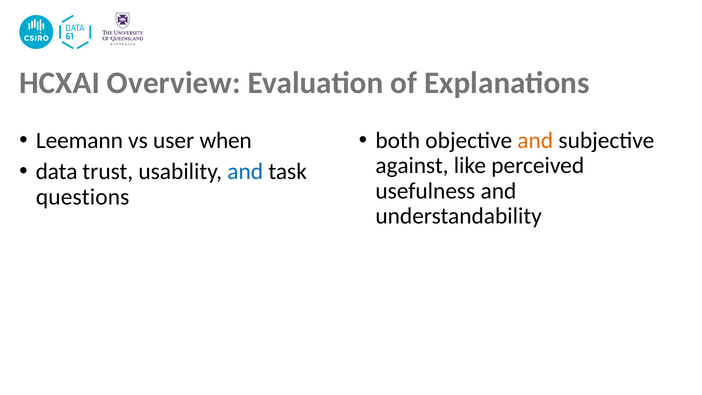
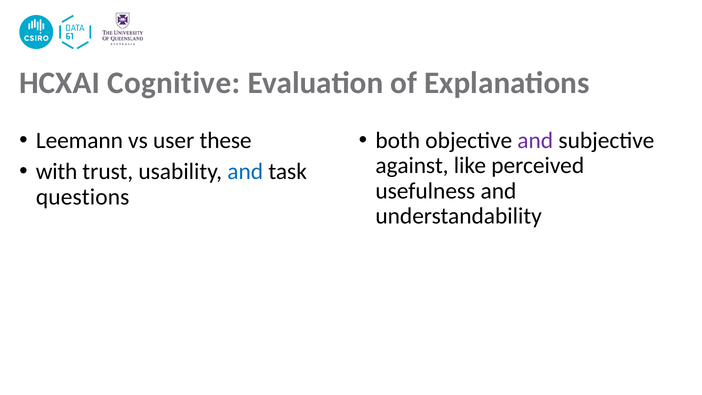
Overview: Overview -> Cognitive (174, 83)
when: when -> these (226, 140)
and colour: orange -> purple (535, 140)
data: data -> with (57, 172)
